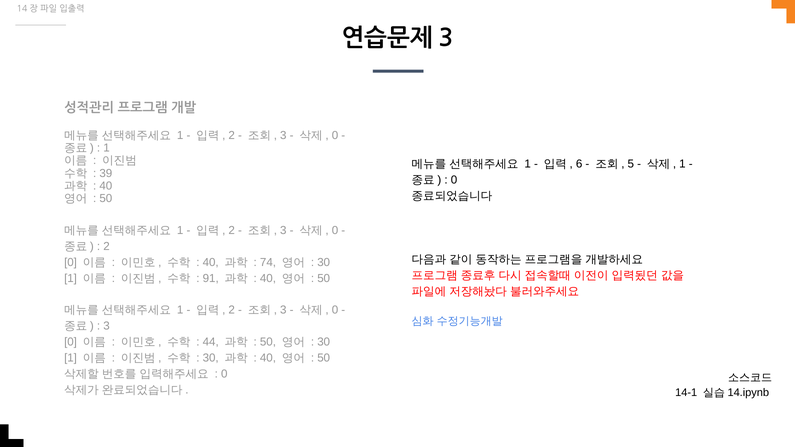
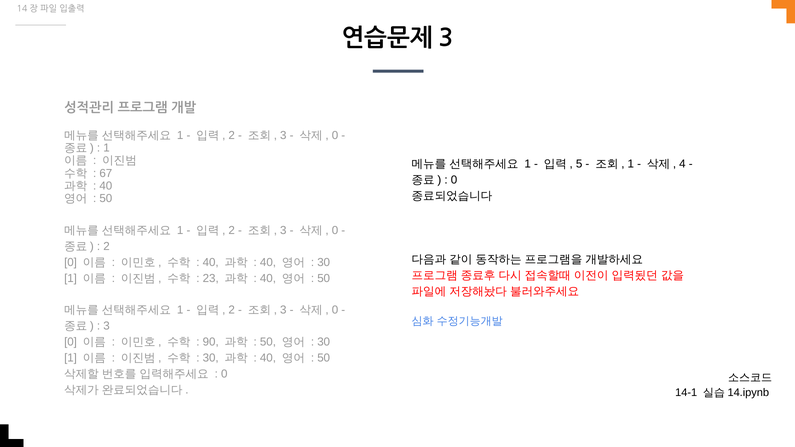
6: 6 -> 5 (579, 164)
5: 5 -> 1 (631, 164)
1: 1 -> 4 (682, 164)
39: 39 -> 67 (106, 173)
74: 74 -> 40 (268, 262)
91: 91 -> 23 (211, 278)
44: 44 -> 90 (211, 342)
